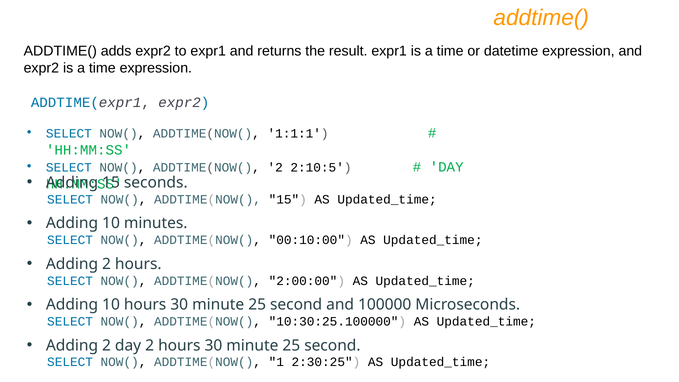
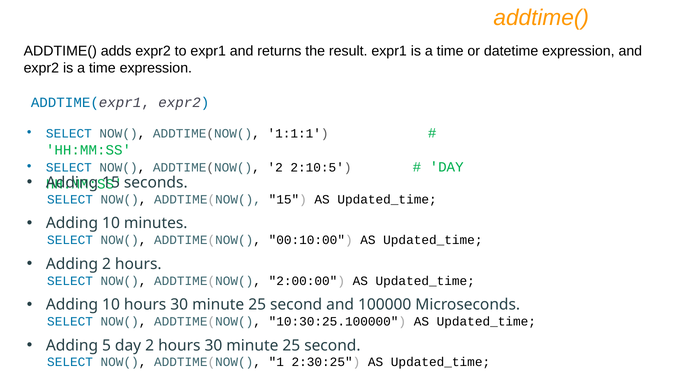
2: 2 -> 5 (107, 345)
